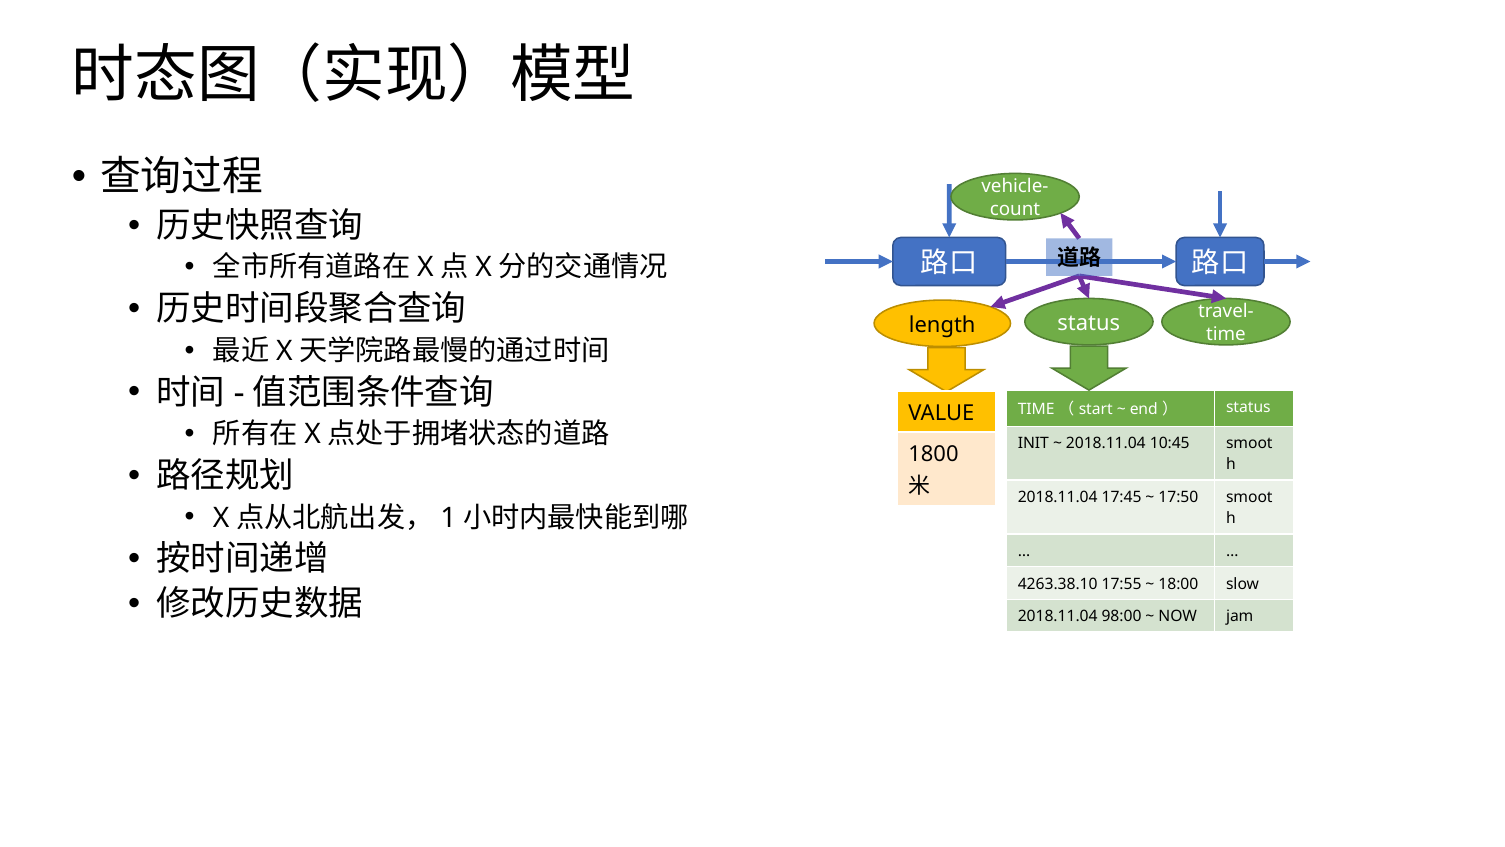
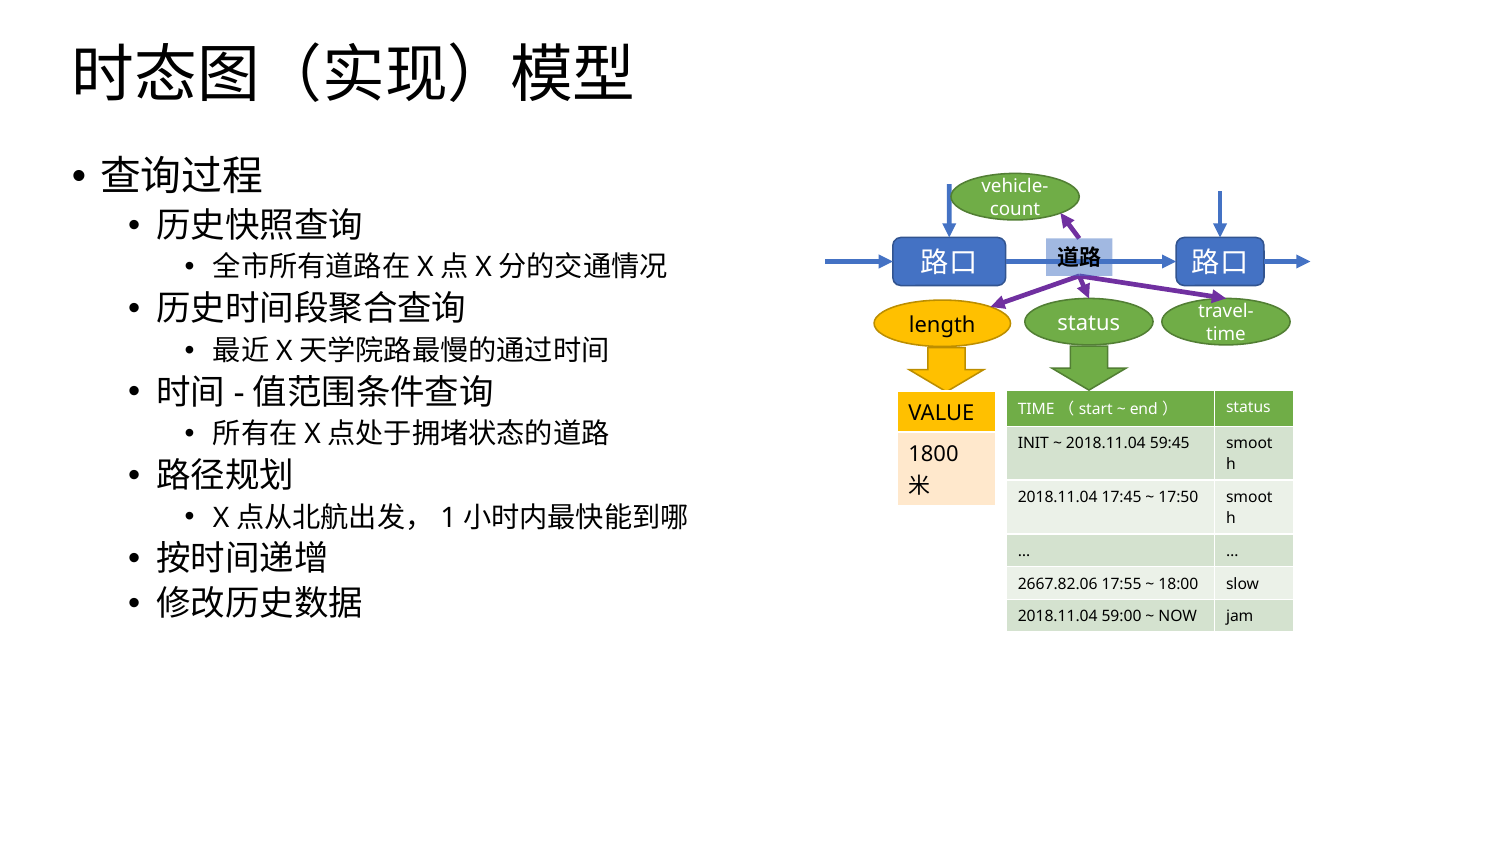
10:45: 10:45 -> 59:45 (1170, 443)
4263.38.10: 4263.38.10 -> 2667.82.06 (1058, 584)
98:00: 98:00 -> 59:00 (1122, 616)
